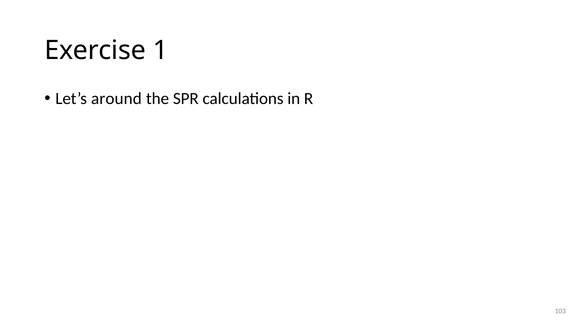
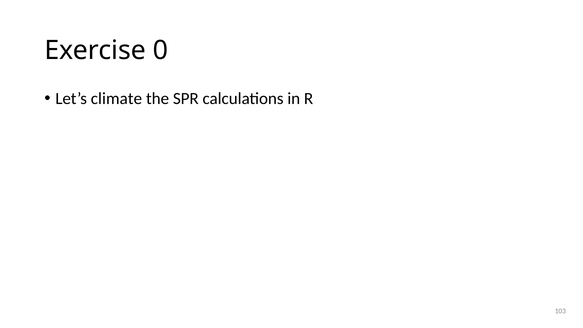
1: 1 -> 0 (161, 50)
around: around -> climate (116, 99)
